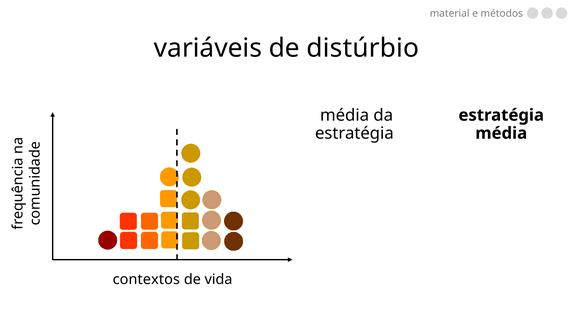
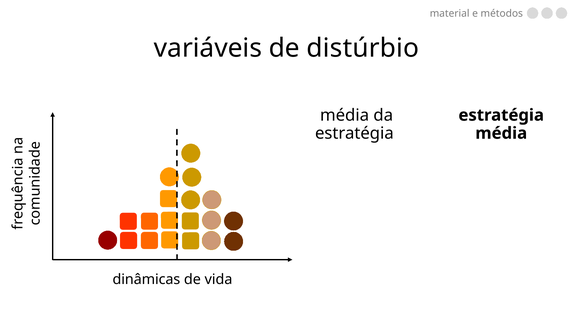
contextos: contextos -> dinâmicas (146, 279)
